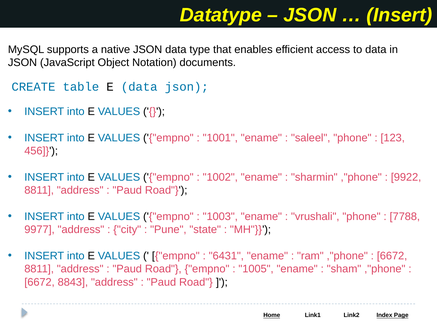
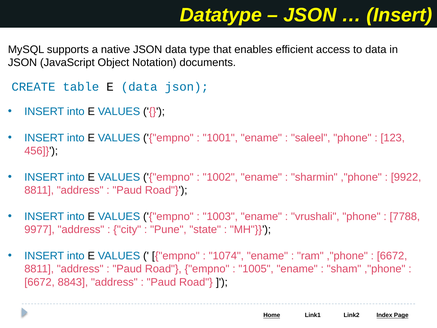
6431: 6431 -> 1074 (226, 256)
